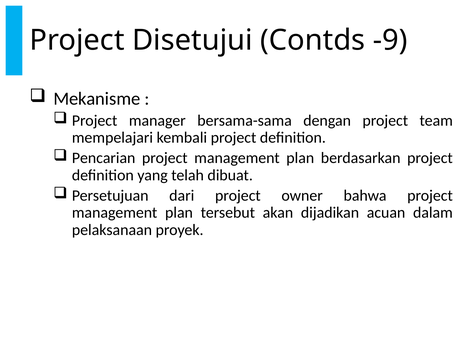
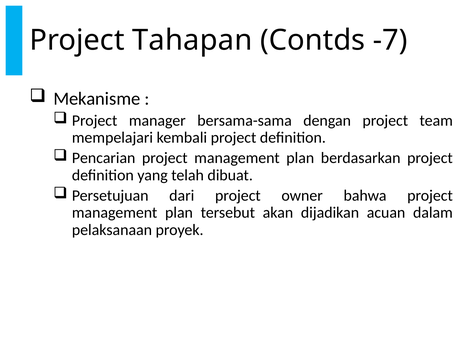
Disetujui: Disetujui -> Tahapan (192, 40)
-9: -9 -> -7 (390, 40)
